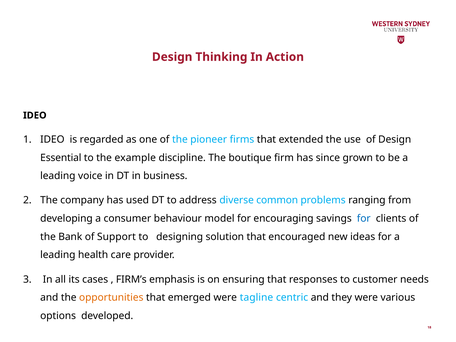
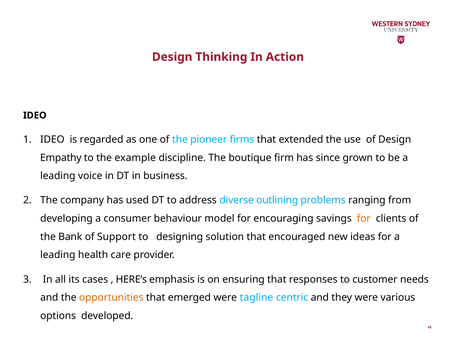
Essential: Essential -> Empathy (61, 158)
common: common -> outlining (277, 200)
for colour: blue -> orange (364, 219)
FIRM’s: FIRM’s -> HERE’s (131, 279)
